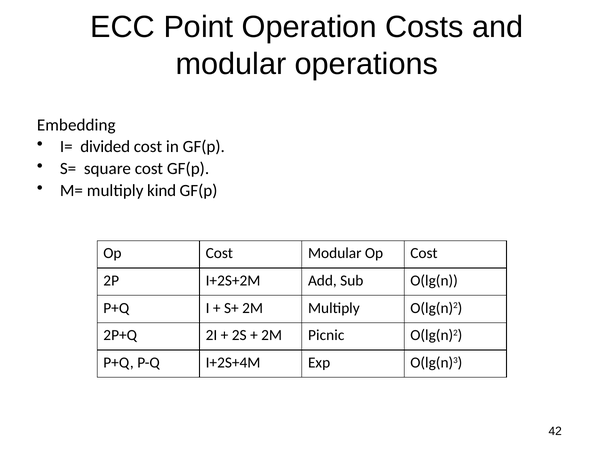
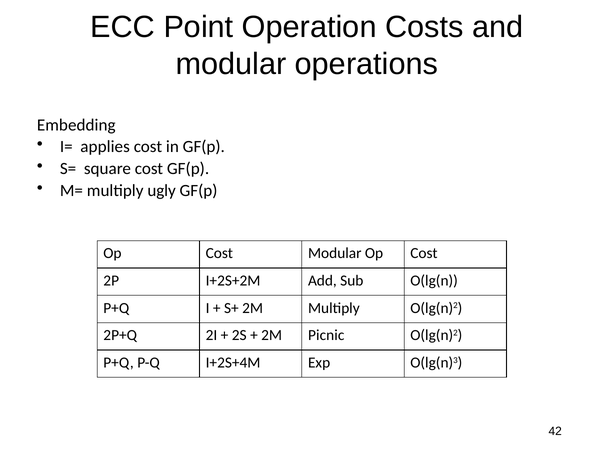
divided: divided -> applies (105, 147)
kind: kind -> ugly (162, 190)
